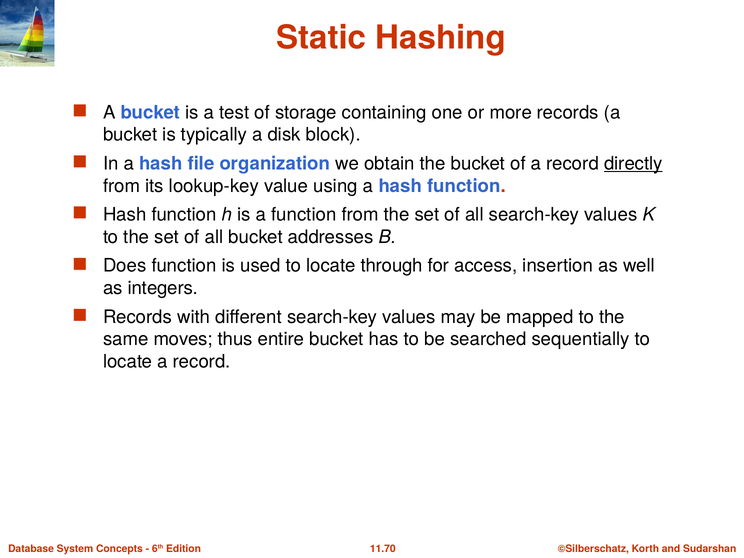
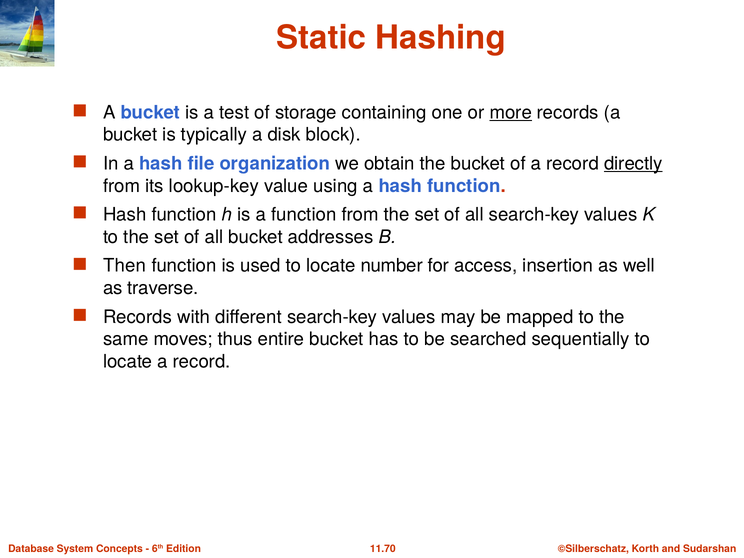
more underline: none -> present (511, 112)
Does: Does -> Then (125, 266)
through: through -> number (392, 266)
integers: integers -> traverse (163, 288)
